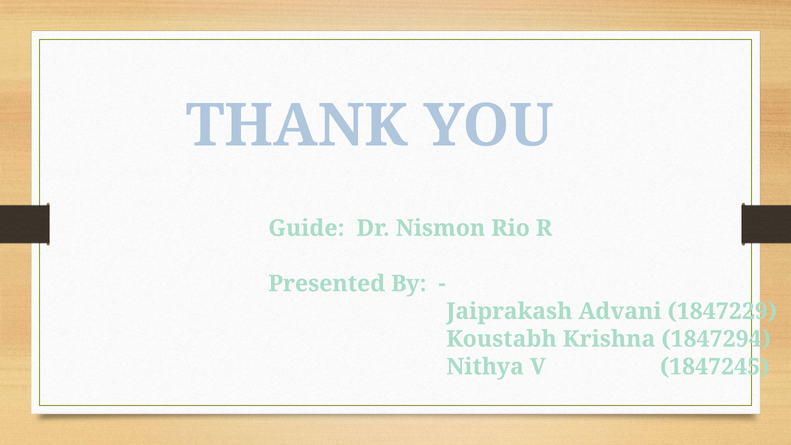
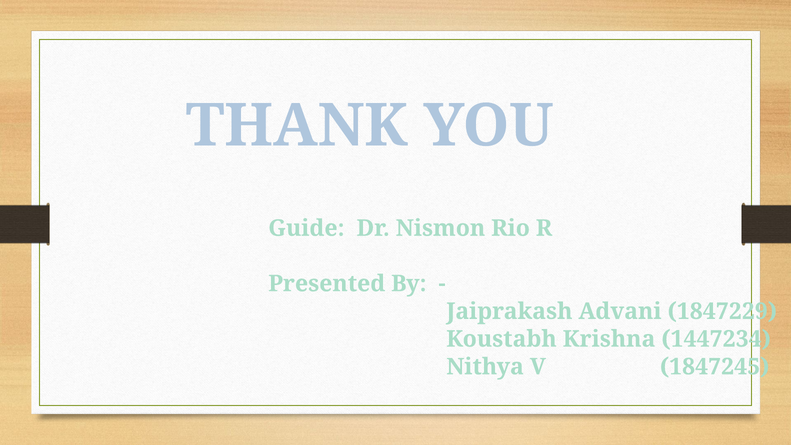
1847294: 1847294 -> 1447234 (716, 339)
